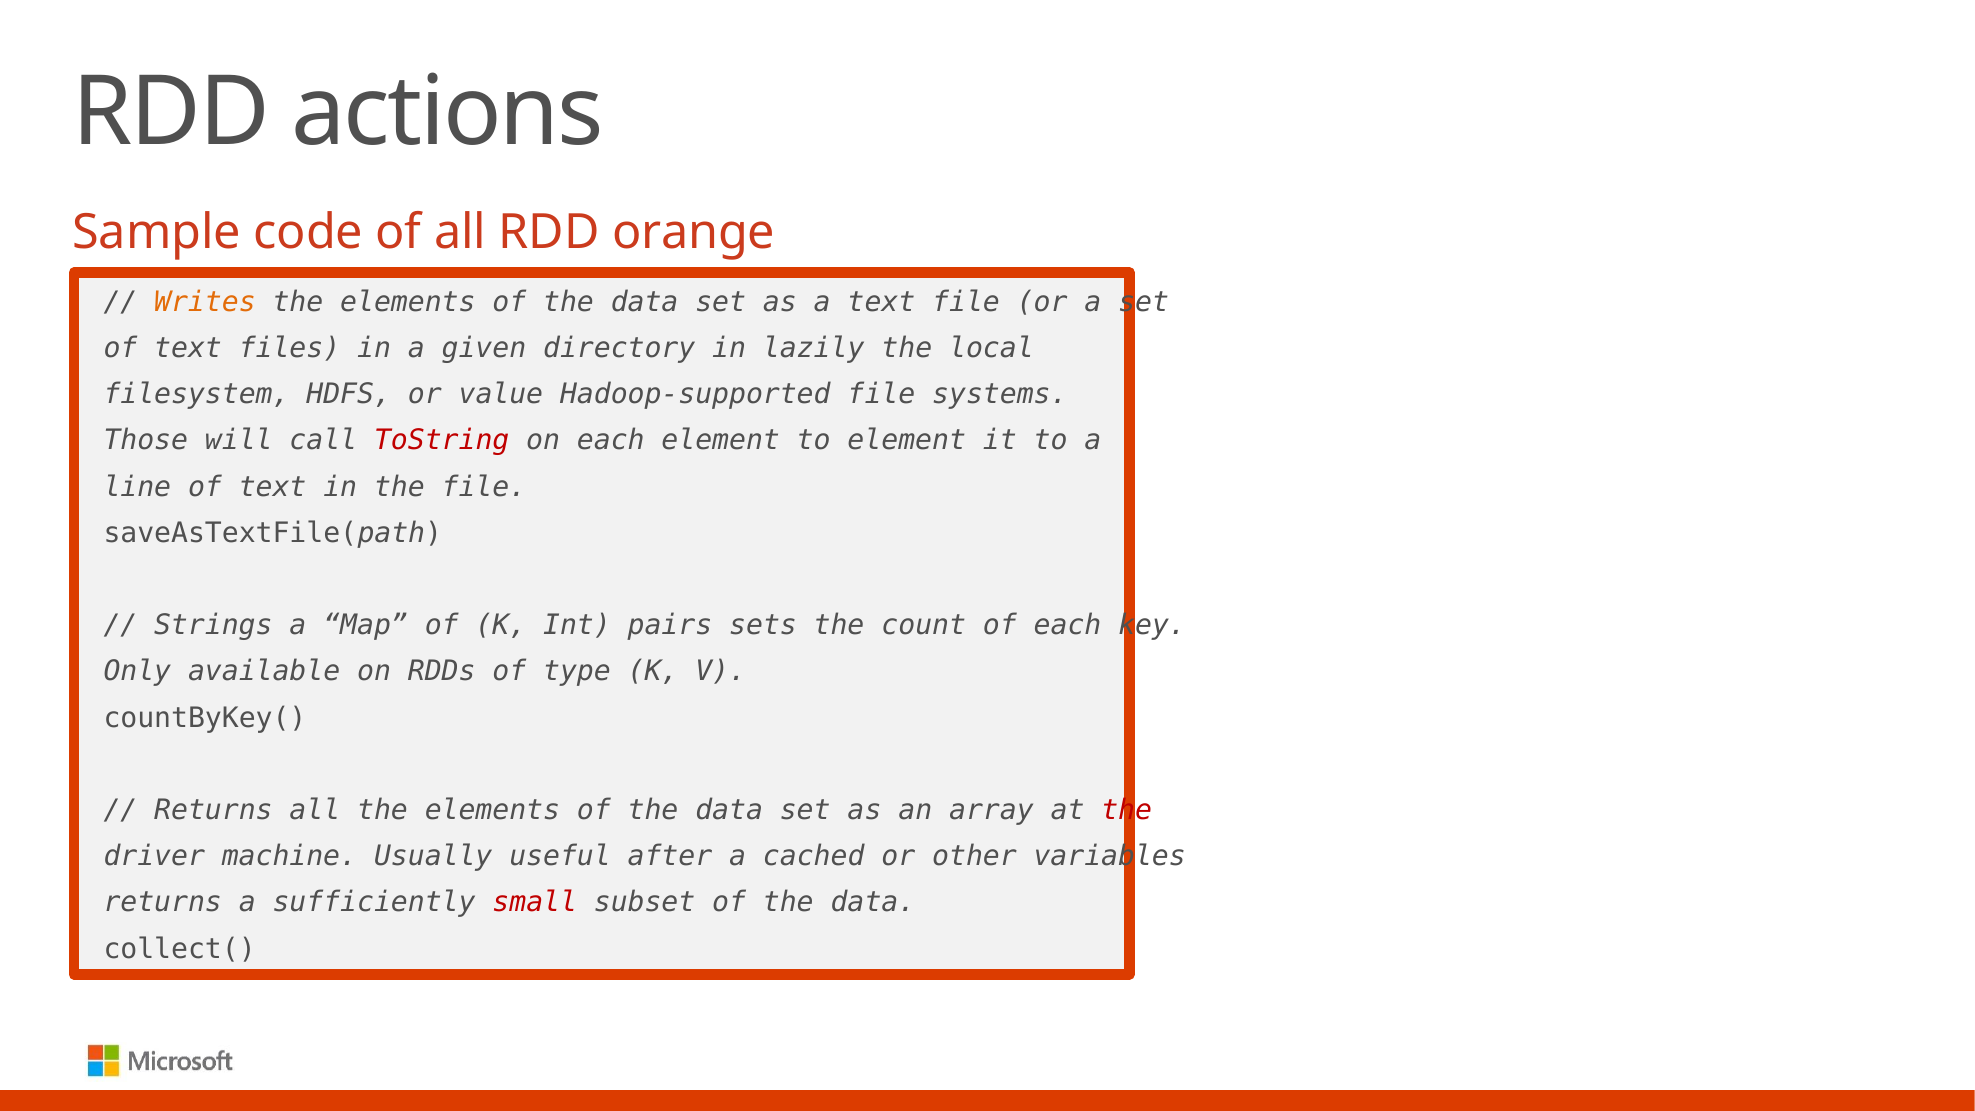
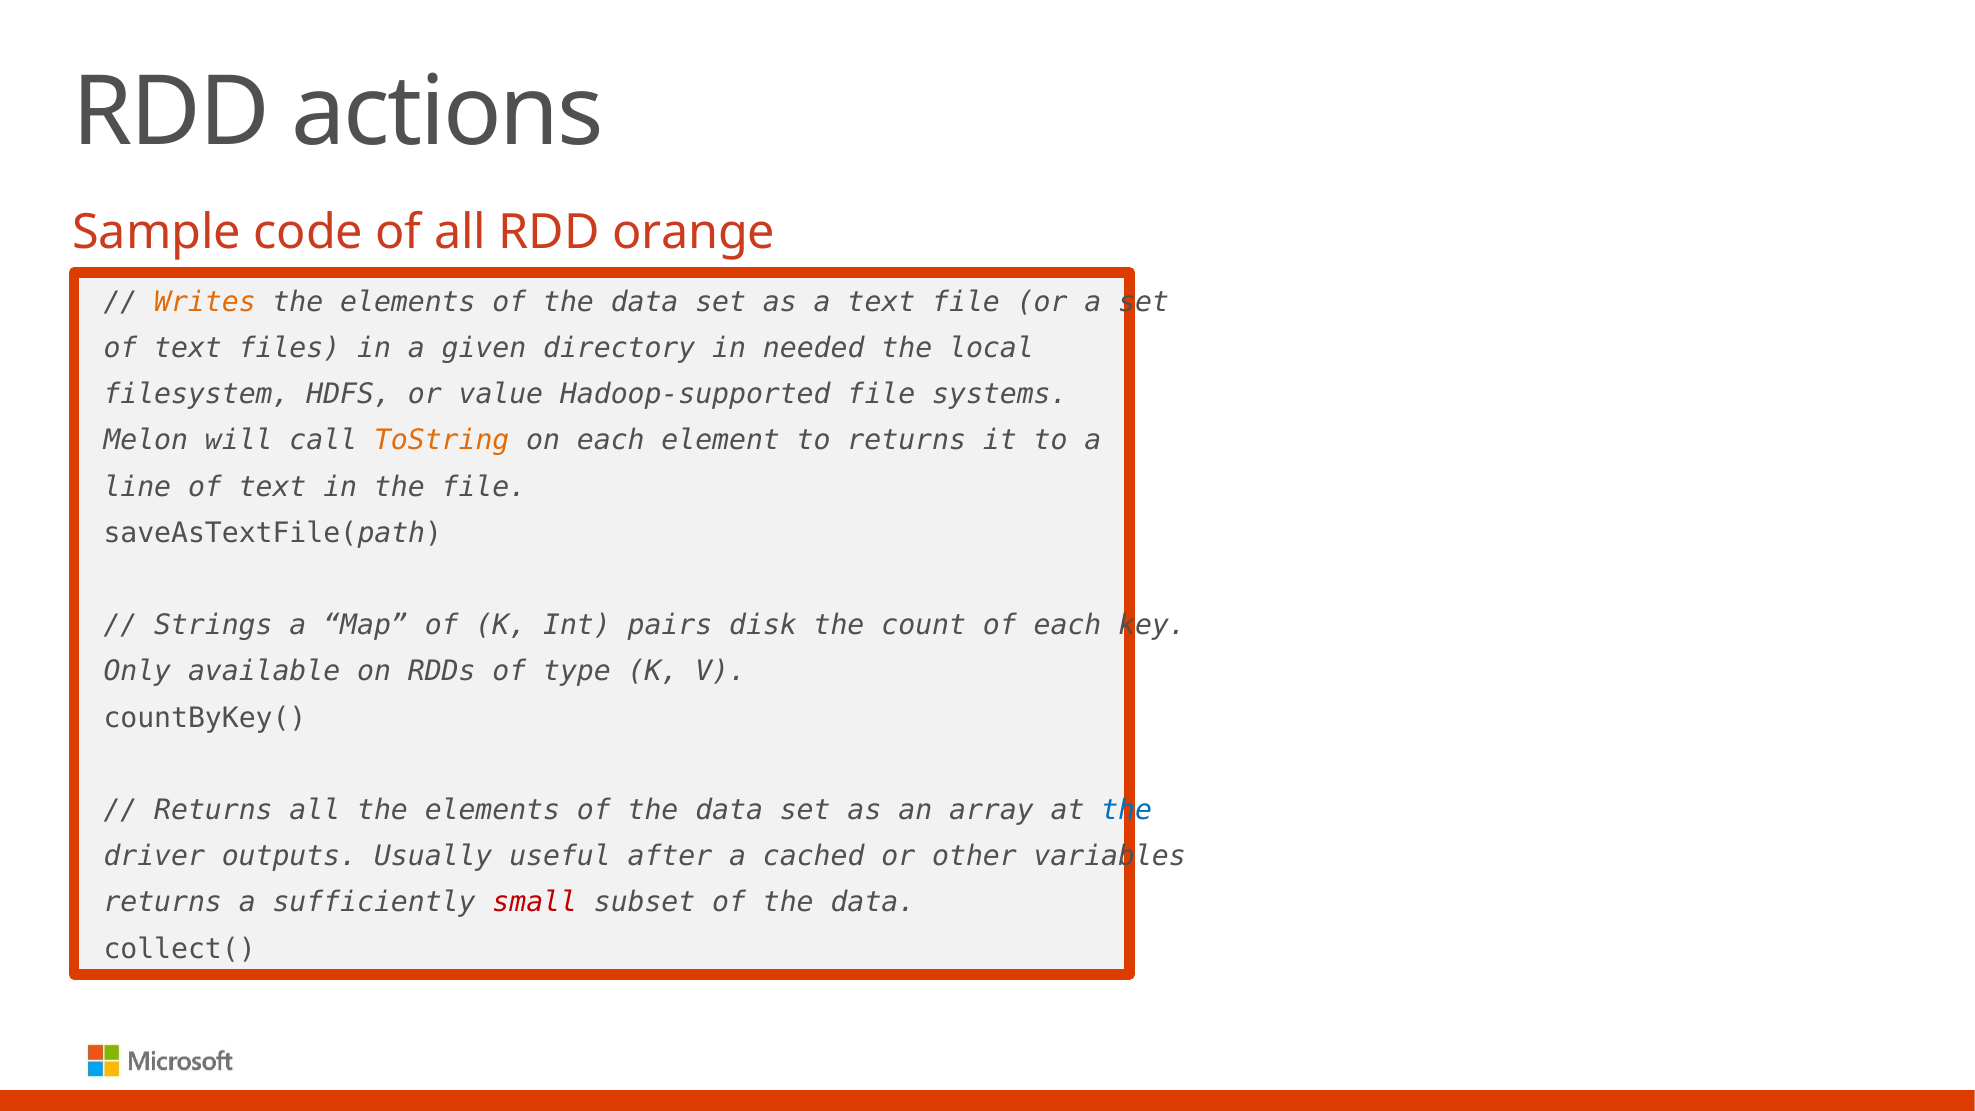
lazily: lazily -> needed (814, 348)
Those: Those -> Melon (146, 441)
ToString colour: red -> orange (442, 441)
to element: element -> returns (907, 441)
sets: sets -> disk (763, 625)
the colour: red -> blue (1127, 810)
machine: machine -> outputs (289, 856)
